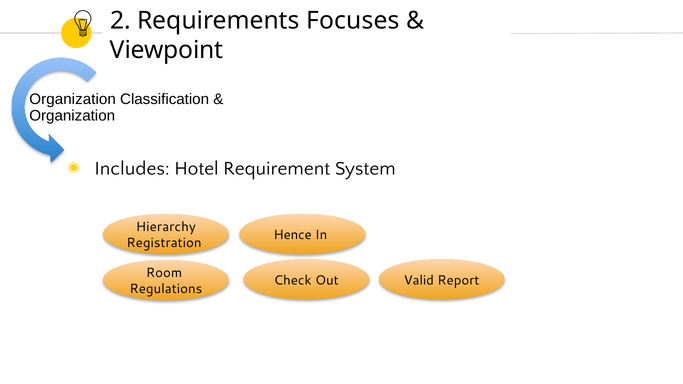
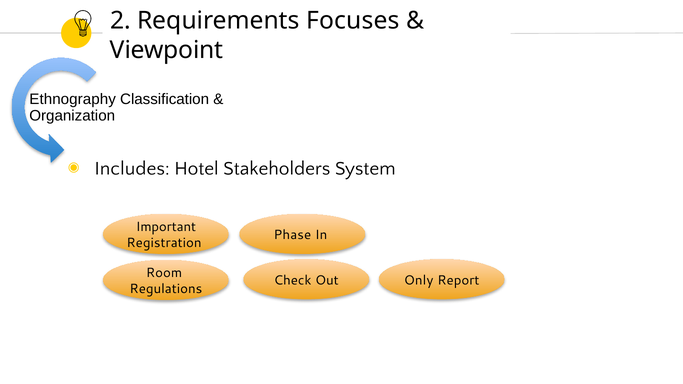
Organization: Organization -> Ethnography (73, 99)
Requirement: Requirement -> Stakeholders (277, 169)
Hierarchy: Hierarchy -> Important (166, 227)
Hence: Hence -> Phase (292, 235)
Valid: Valid -> Only (419, 280)
